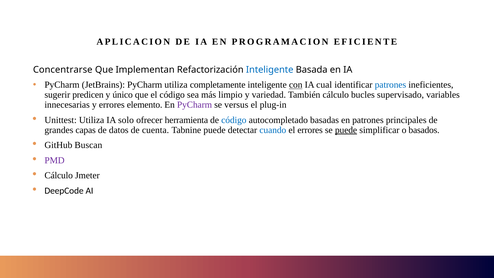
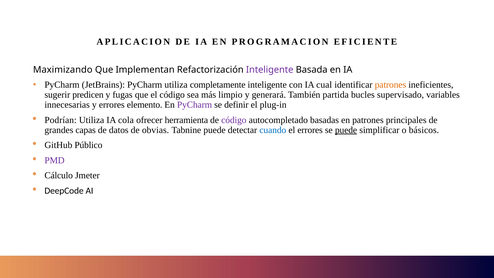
Concentrarse: Concentrarse -> Maximizando (63, 70)
Inteligente colour: blue -> purple (270, 70)
con underline: present -> none (296, 85)
patrones colour: blue -> orange (390, 85)
único: único -> fugas (123, 95)
variedad: variedad -> generará (269, 95)
También cálculo: cálculo -> partida (336, 95)
versus: versus -> definir (236, 105)
Unittest: Unittest -> Podrían (61, 120)
solo: solo -> cola (126, 120)
código colour: blue -> purple (234, 120)
cuenta: cuenta -> obvias (156, 130)
basados: basados -> básicos (424, 130)
Buscan: Buscan -> Público (88, 145)
